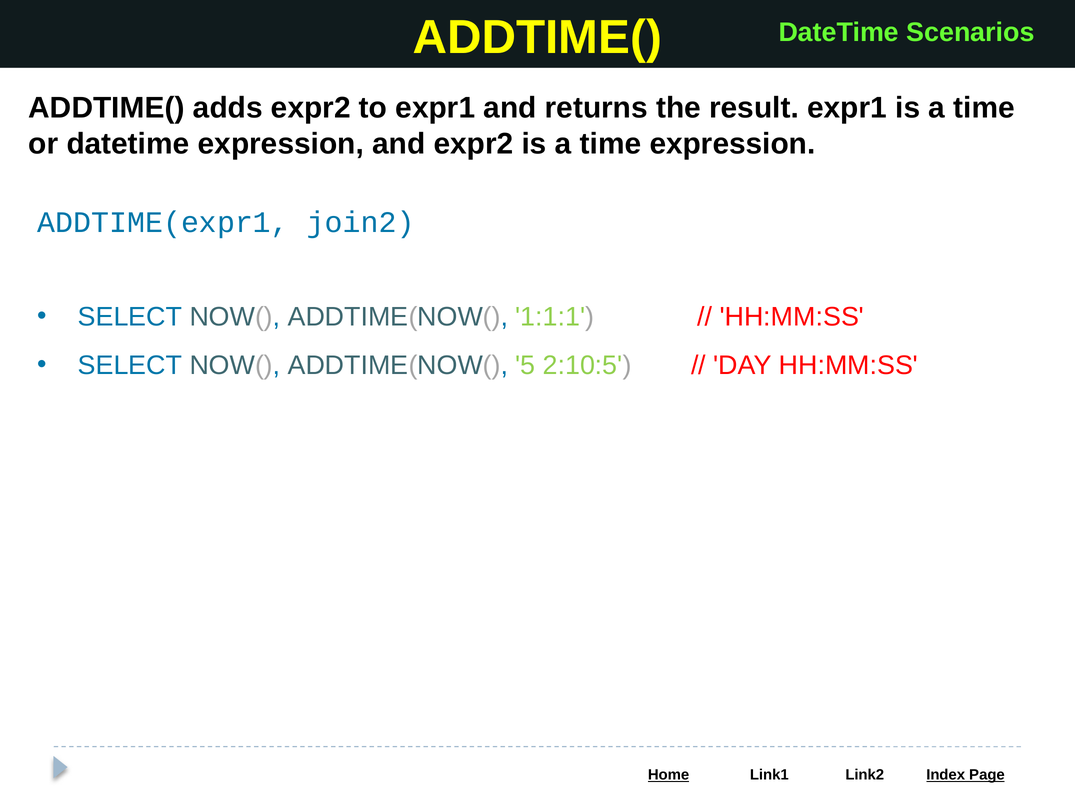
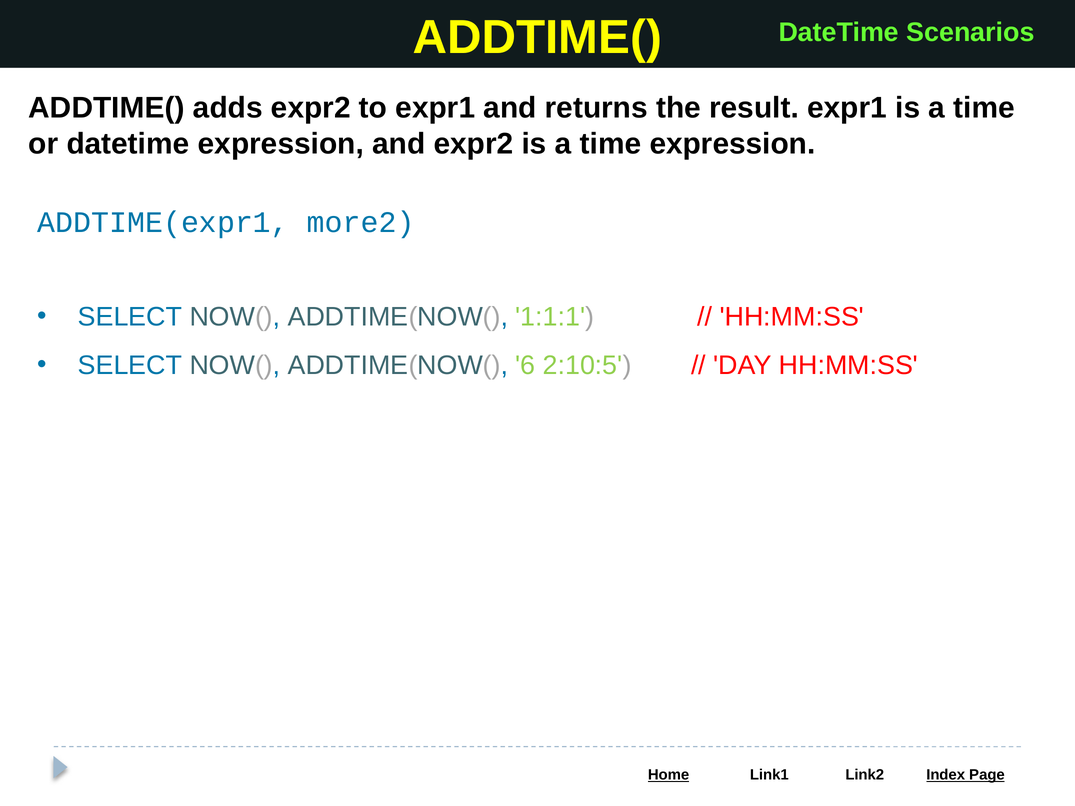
join2: join2 -> more2 (361, 222)
5: 5 -> 6 (525, 365)
